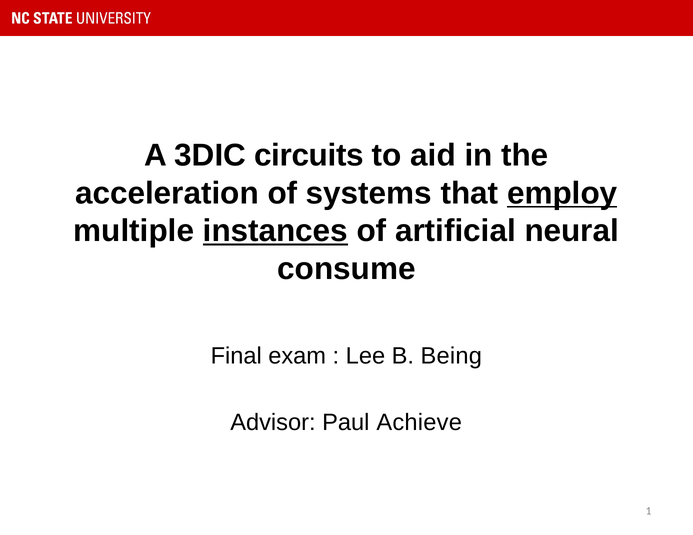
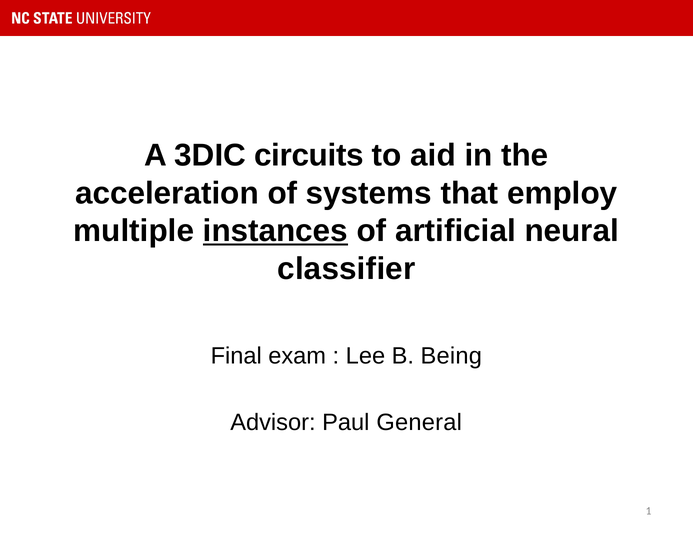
employ underline: present -> none (562, 193)
consume: consume -> classifier (346, 269)
Achieve: Achieve -> General (419, 423)
